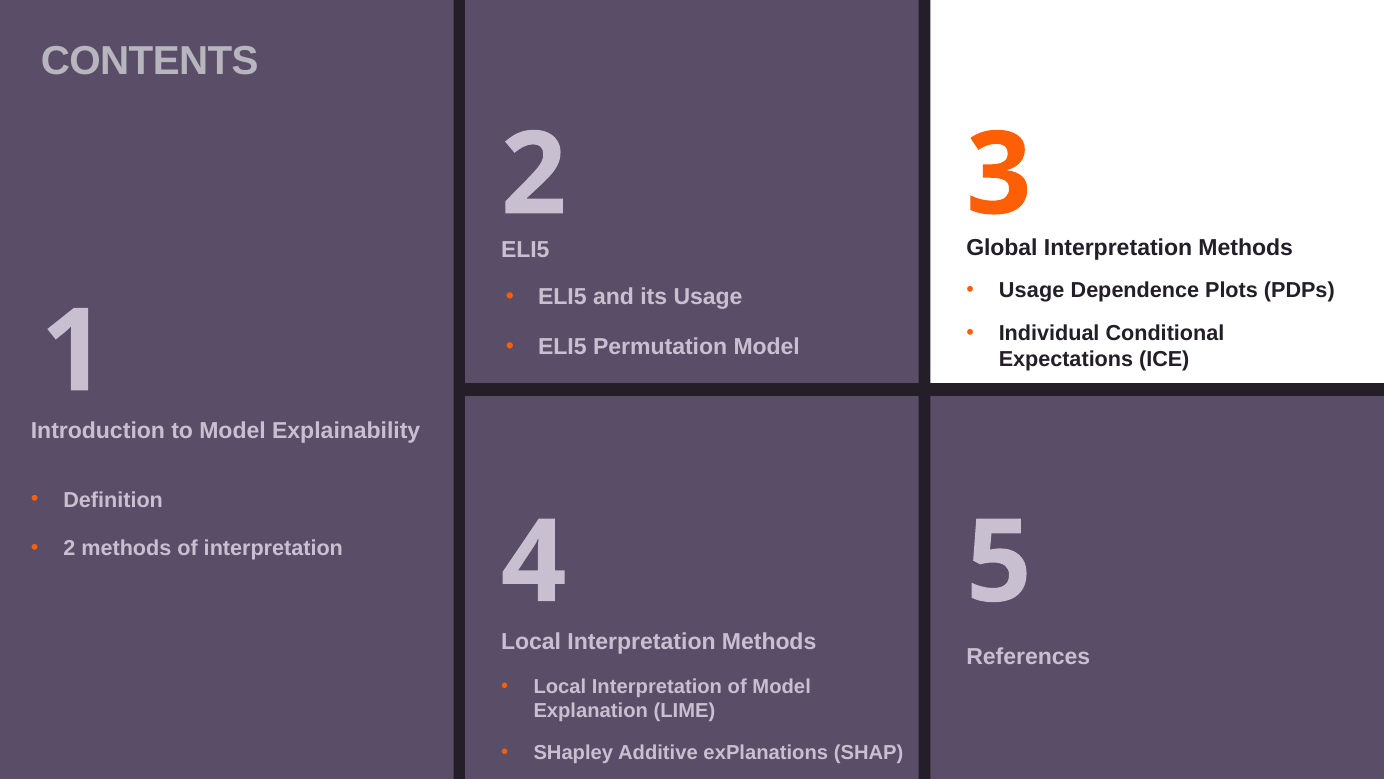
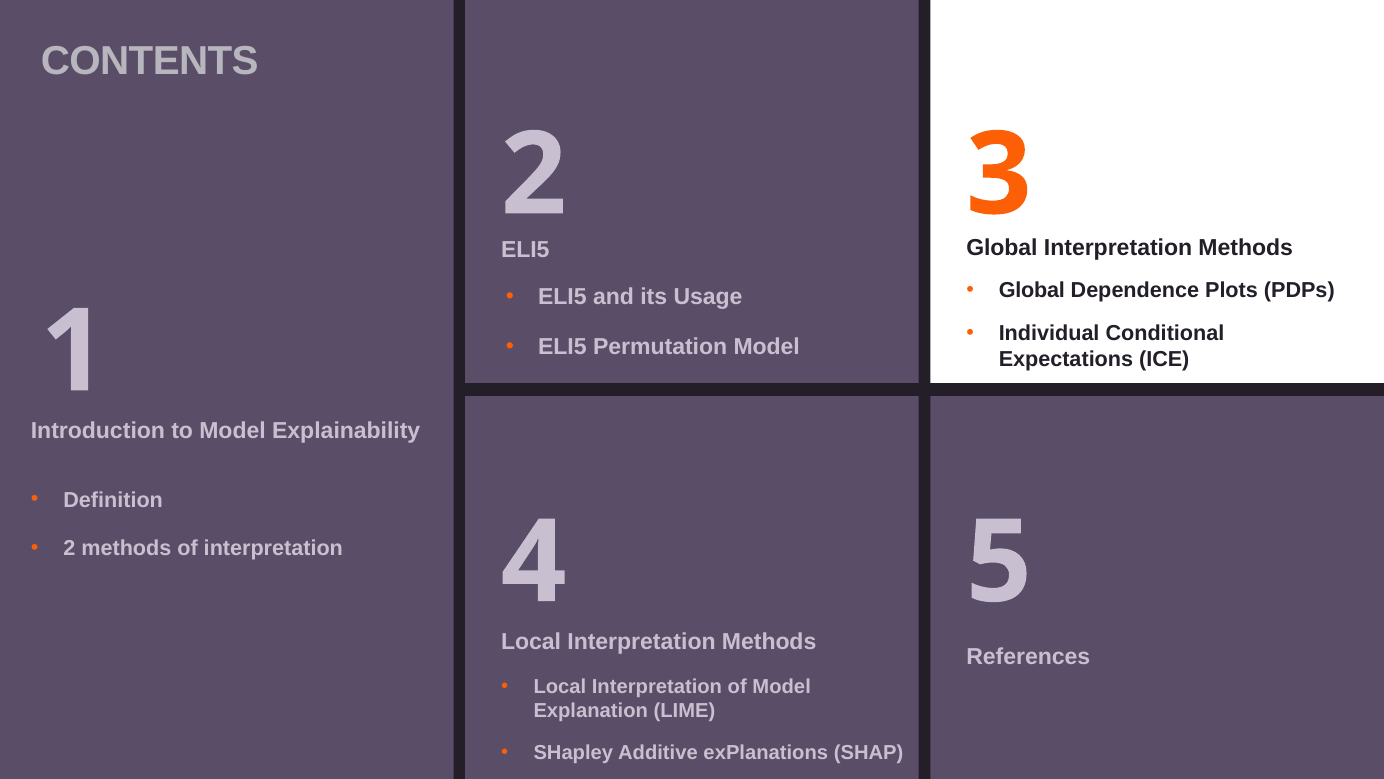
Usage: Usage -> Global (1032, 290)
